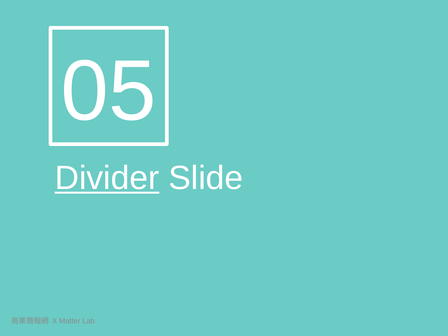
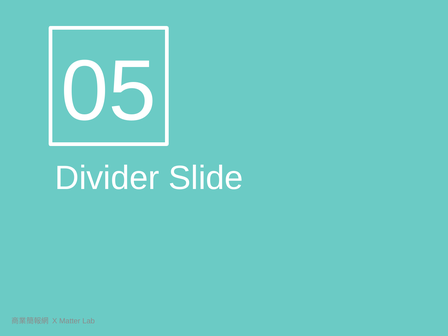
Divider underline: present -> none (107, 178)
